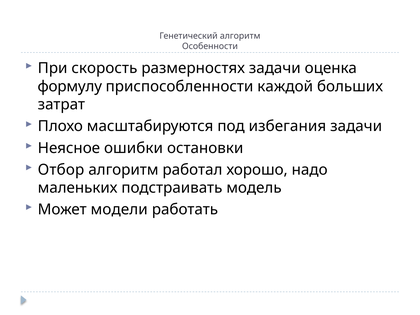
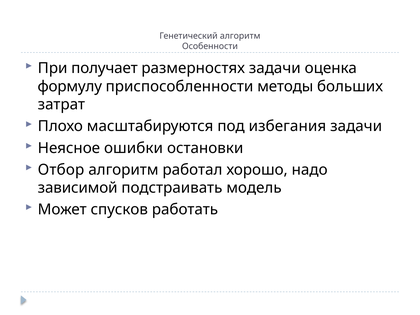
скорость: скорость -> получает (104, 68)
каждой: каждой -> методы (285, 86)
маленьких: маленьких -> зависимой (78, 188)
модели: модели -> спусков (119, 210)
